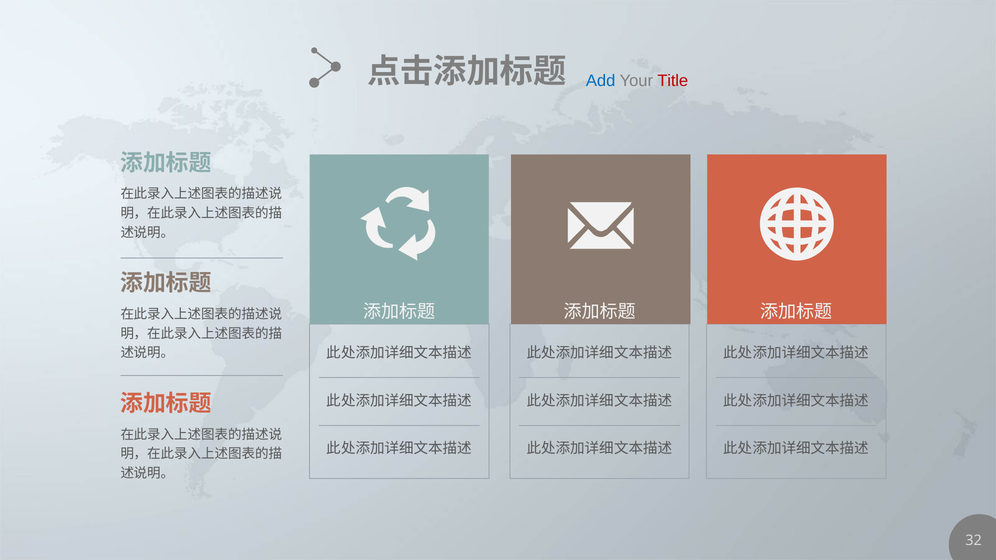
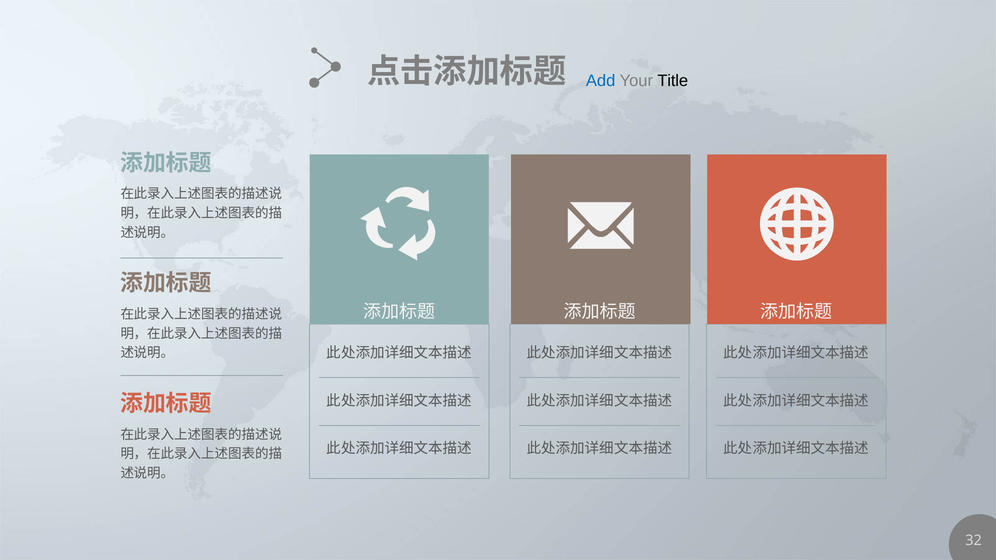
Title colour: red -> black (673, 81)
